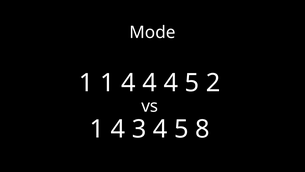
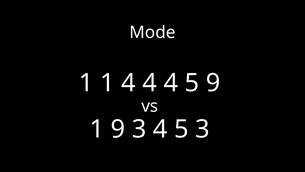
5 2: 2 -> 9 (213, 83)
4: 4 -> 9 (118, 129)
5 8: 8 -> 3 (202, 129)
